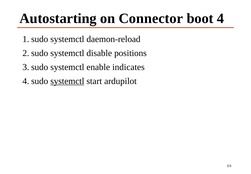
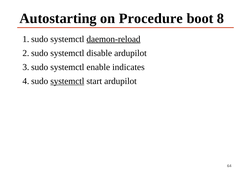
Connector: Connector -> Procedure (151, 18)
4: 4 -> 8 (220, 18)
daemon-reload underline: none -> present (113, 39)
disable positions: positions -> ardupilot (130, 53)
